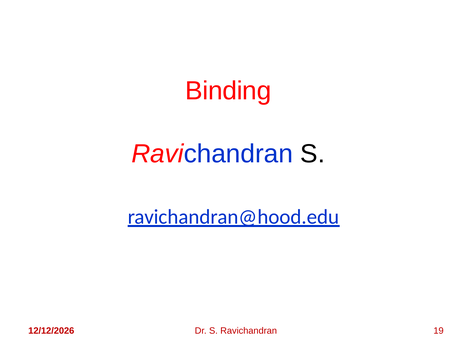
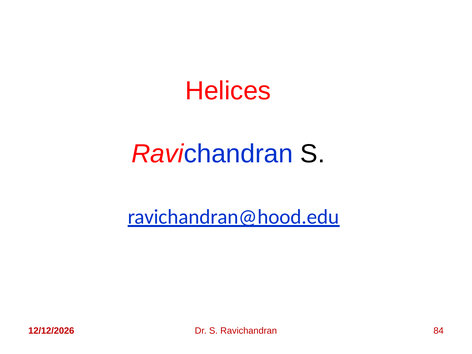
Binding: Binding -> Helices (228, 91)
19: 19 -> 84 (439, 331)
